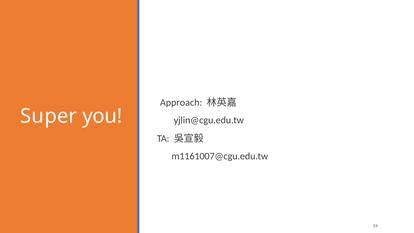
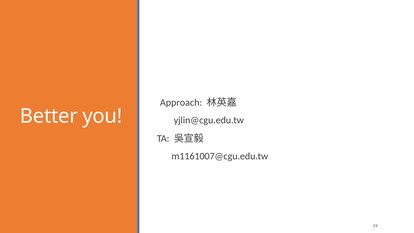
Super: Super -> Better (49, 116)
